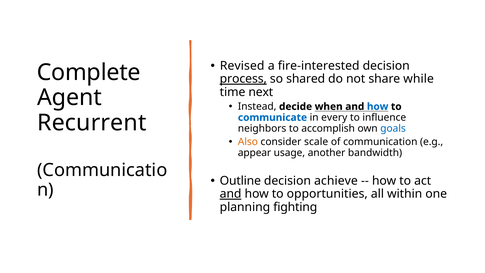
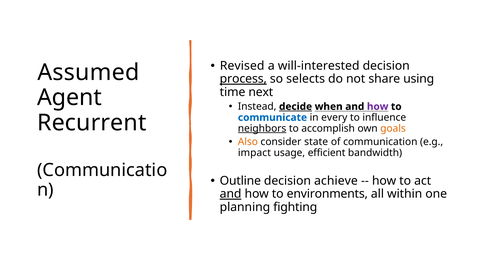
fire-interested: fire-interested -> will-interested (319, 66)
Complete: Complete -> Assumed (89, 72)
shared: shared -> selects (306, 79)
while: while -> using (419, 79)
decide underline: none -> present (296, 107)
how colour: blue -> purple (378, 107)
neighbors underline: none -> present (262, 128)
goals colour: blue -> orange (393, 128)
scale: scale -> state (316, 142)
appear: appear -> impact (254, 153)
another: another -> efficient (327, 153)
opportunities: opportunities -> environments (327, 194)
